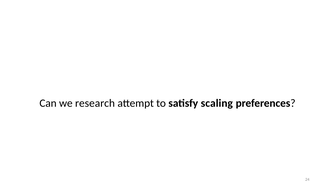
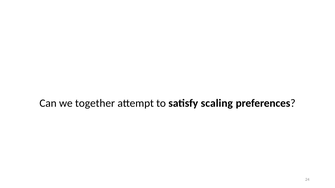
research: research -> together (95, 104)
